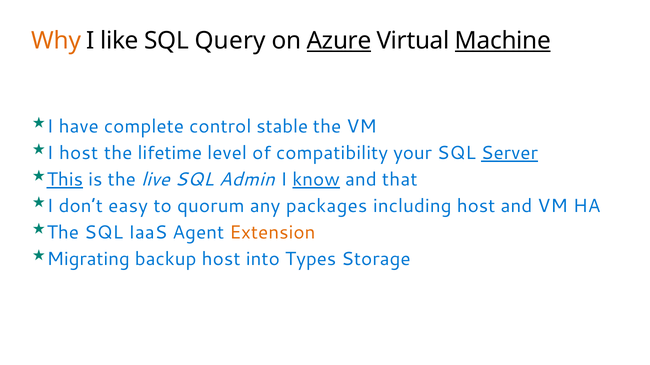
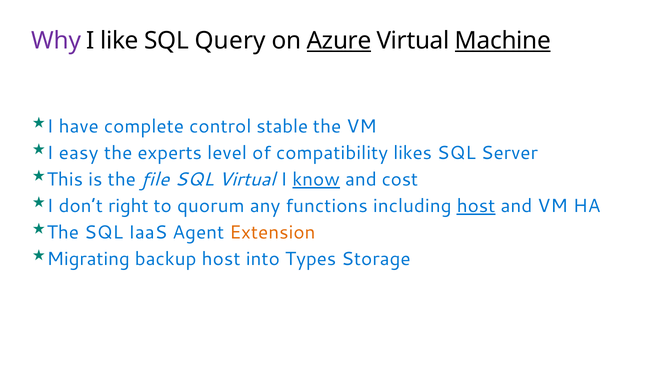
Why colour: orange -> purple (56, 41)
I host: host -> easy (79, 153)
lifetime: lifetime -> experts (170, 153)
your: your -> likes (413, 153)
Server underline: present -> none (509, 153)
This underline: present -> none (65, 180)
live: live -> file (155, 180)
SQL Admin: Admin -> Virtual (247, 180)
that: that -> cost (400, 180)
easy: easy -> right (128, 207)
packages: packages -> functions (327, 207)
host underline: none -> present (476, 207)
